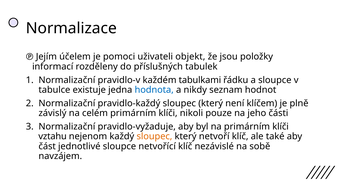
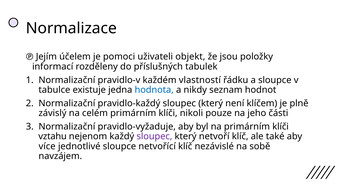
tabulkami: tabulkami -> vlastností (200, 80)
sloupec colour: orange -> purple (154, 137)
část: část -> více (47, 147)
